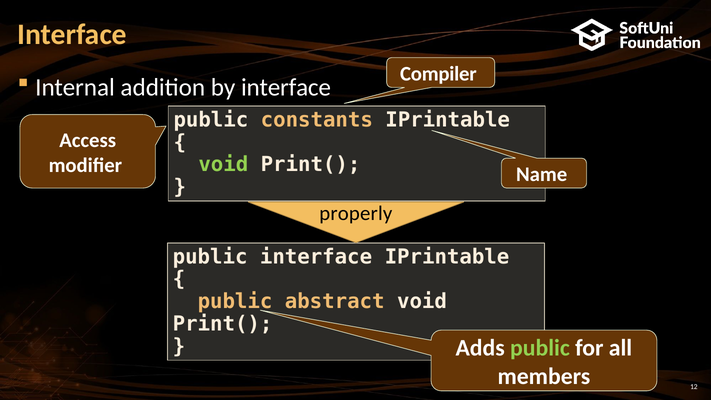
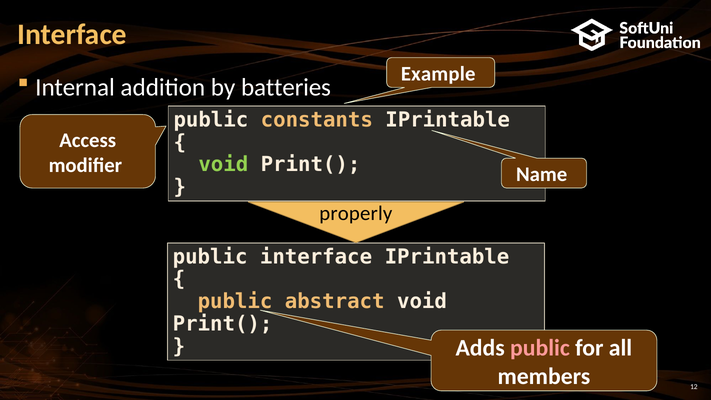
Compiler: Compiler -> Example (438, 74)
by interface: interface -> batteries (286, 88)
public colour: light green -> pink (540, 348)
